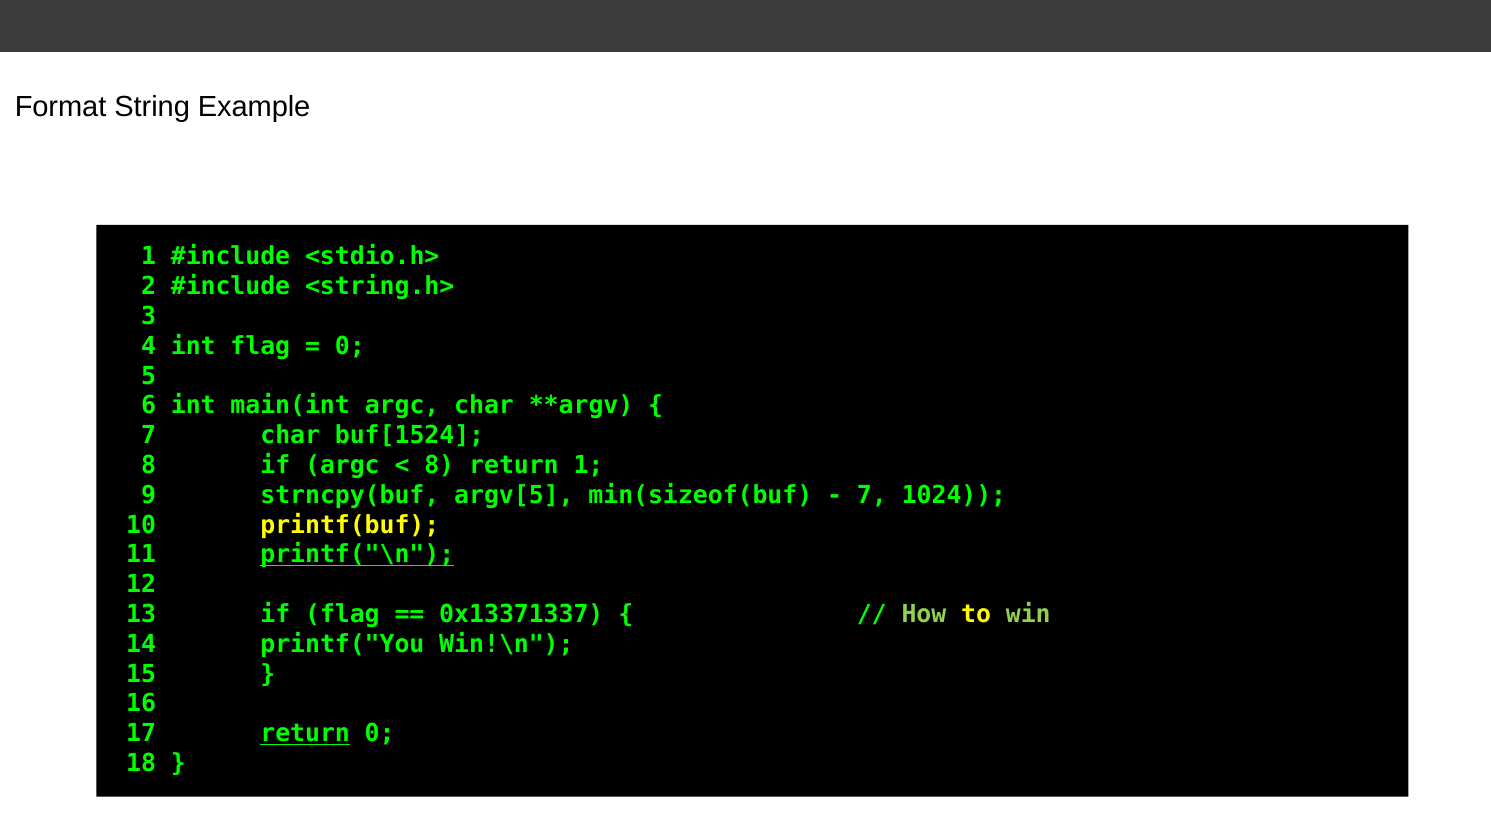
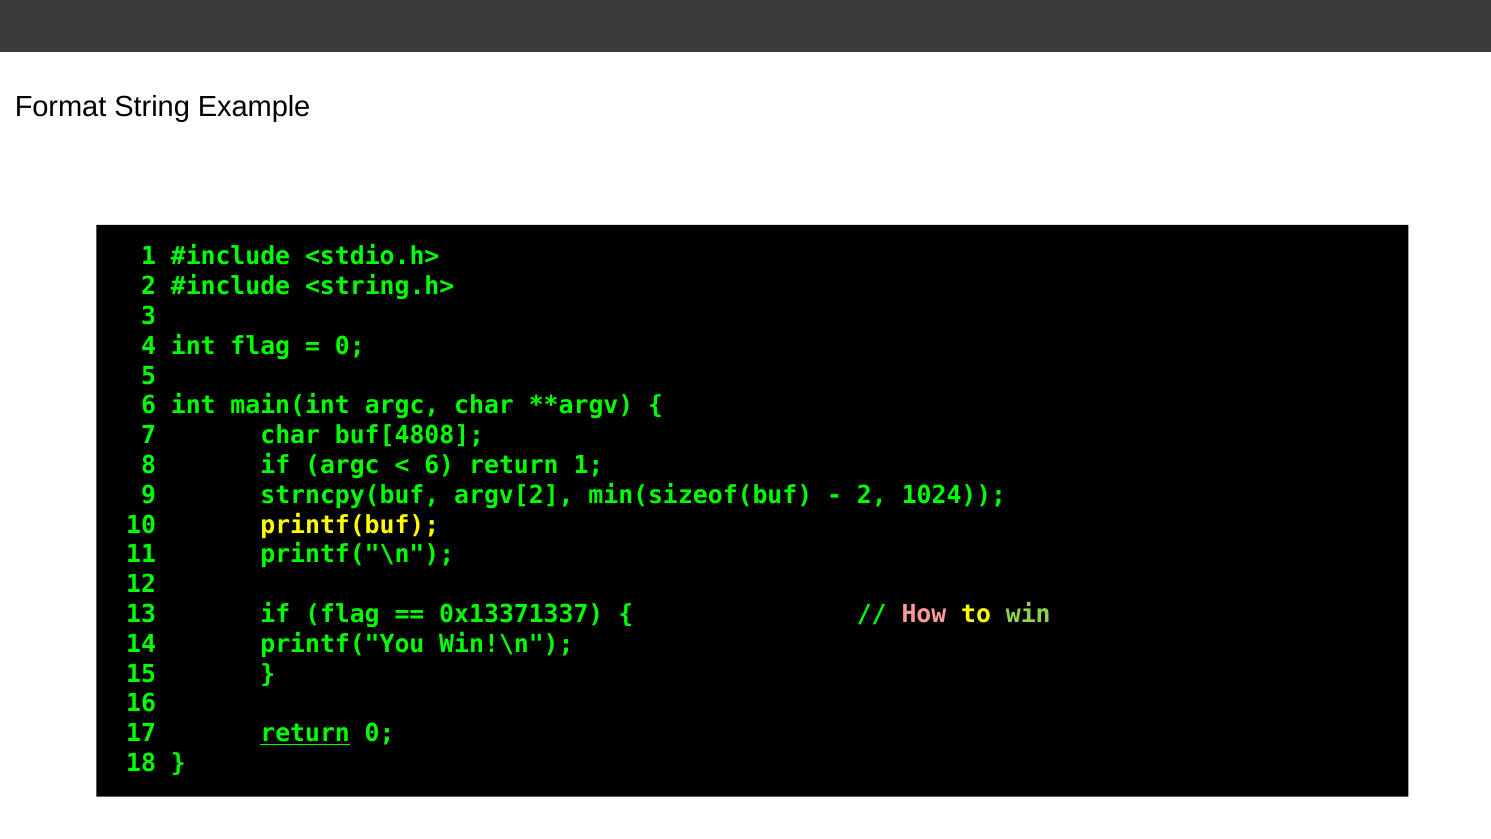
buf[1524: buf[1524 -> buf[4808 (410, 435)
8: 8 -> 6 (439, 465)
argv[5: argv[5 -> argv[2 (514, 495)
7: 7 -> 2 (872, 495)
printf("\n underline: present -> none (357, 554)
How colour: light green -> pink (924, 614)
